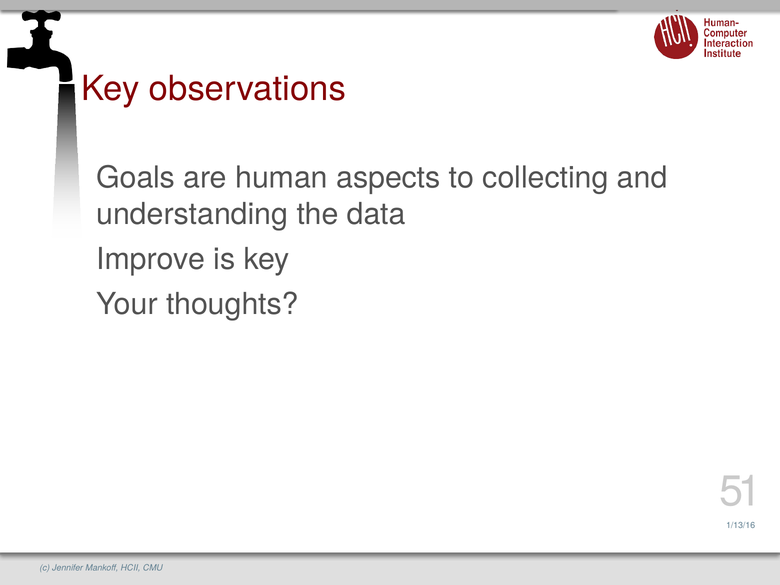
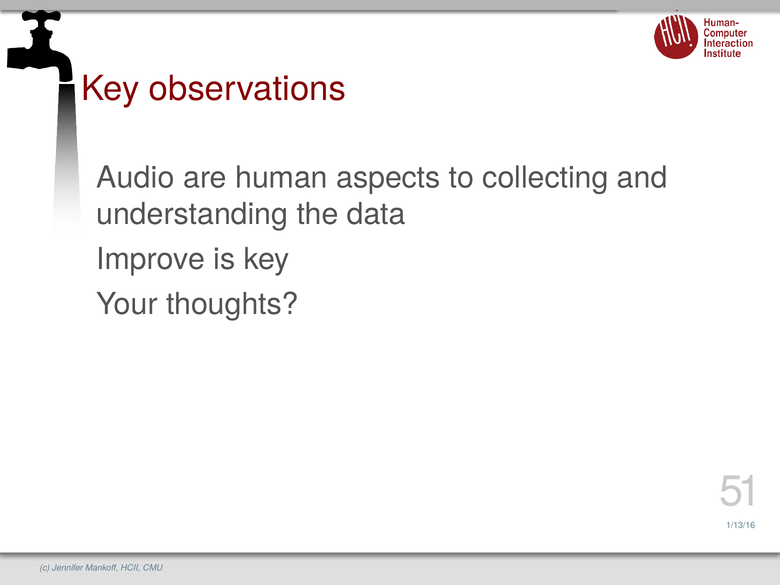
Goals: Goals -> Audio (136, 178)
